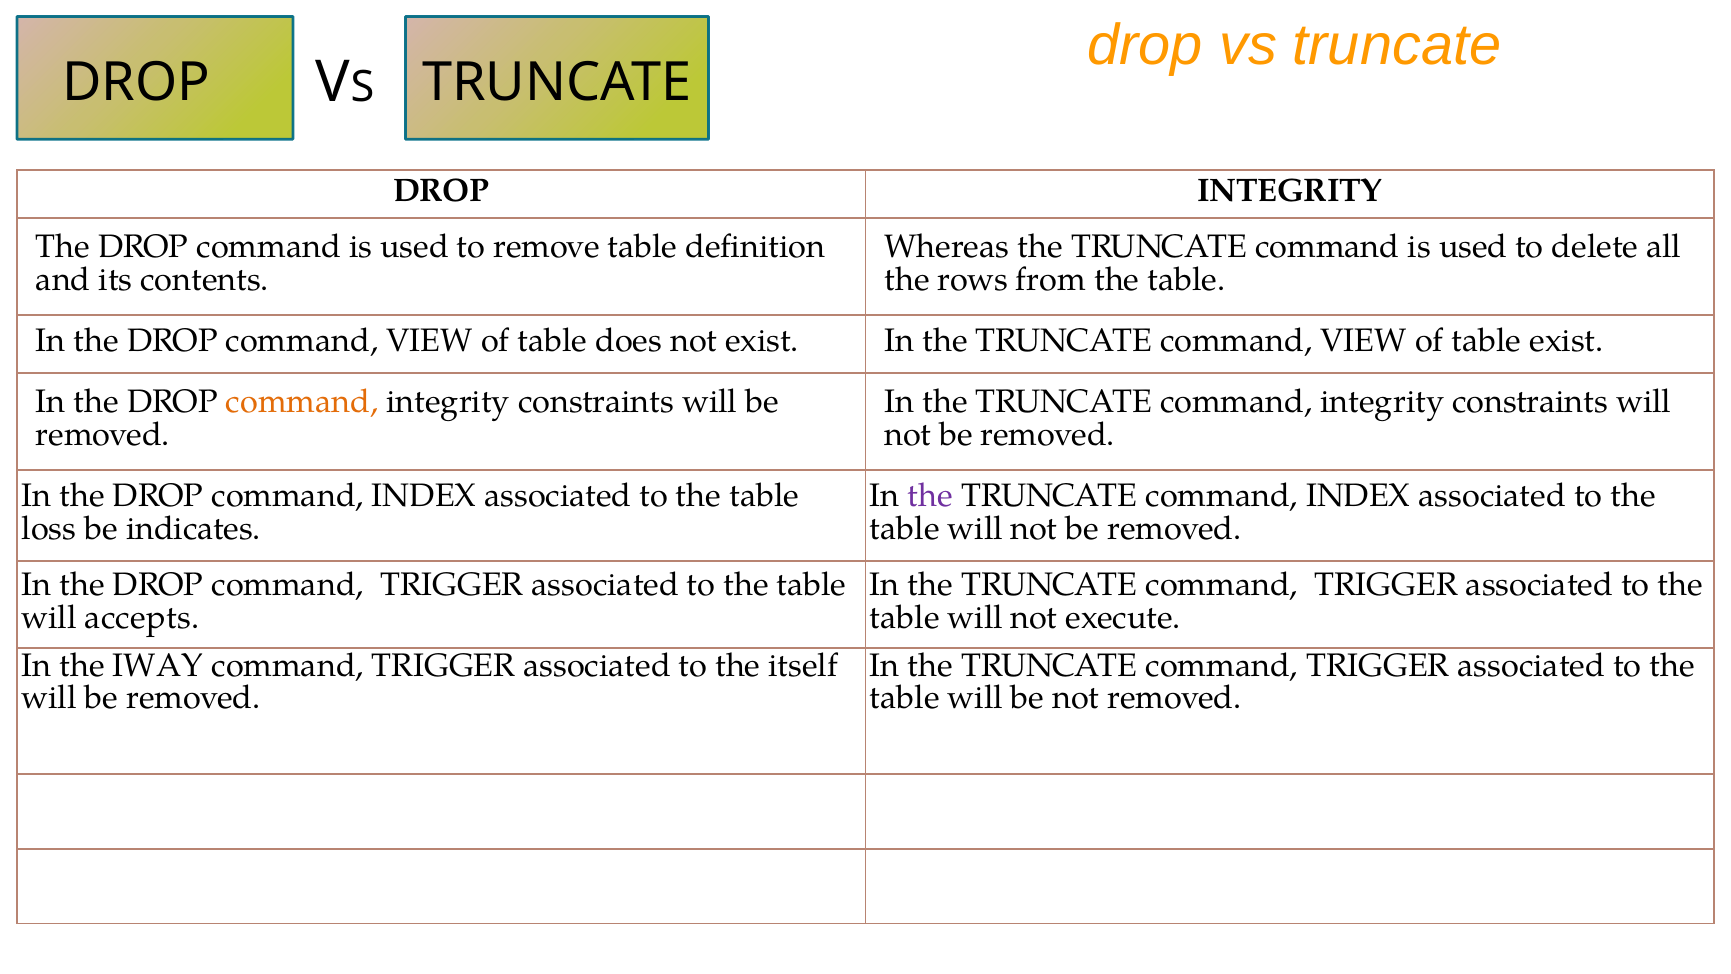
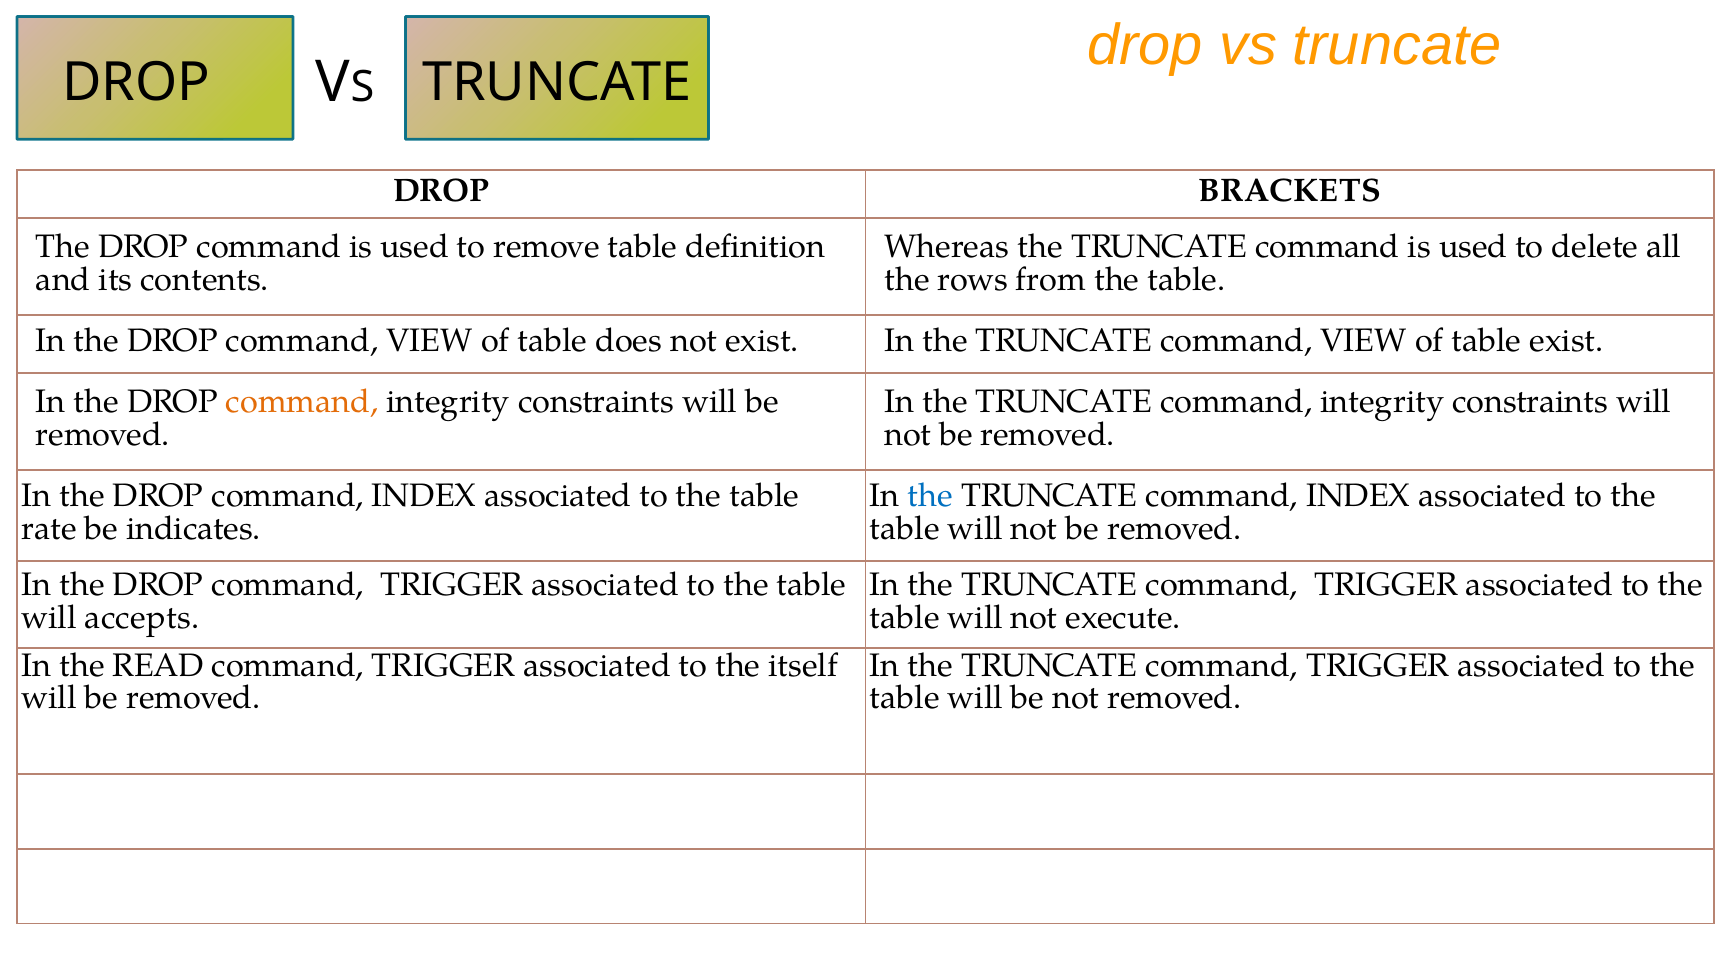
DROP INTEGRITY: INTEGRITY -> BRACKETS (1290, 191)
the colour: purple -> blue (930, 496)
loss: loss -> rate (49, 528)
IWAY: IWAY -> READ (158, 665)
